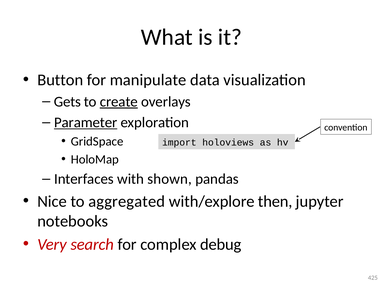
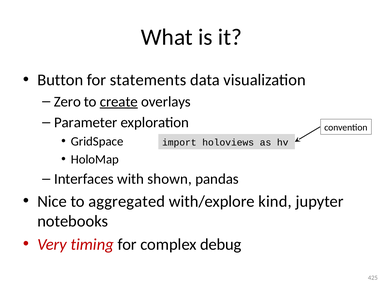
manipulate: manipulate -> statements (148, 80)
Gets: Gets -> Zero (67, 102)
Parameter underline: present -> none (86, 123)
then: then -> kind (275, 202)
search: search -> timing (92, 245)
